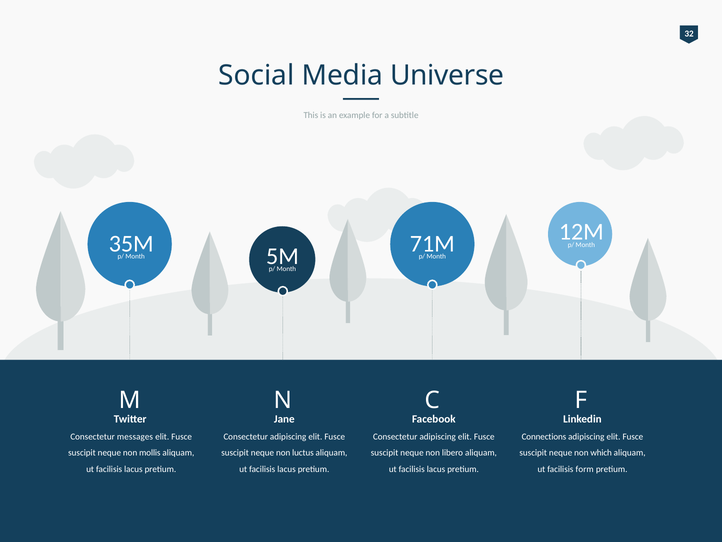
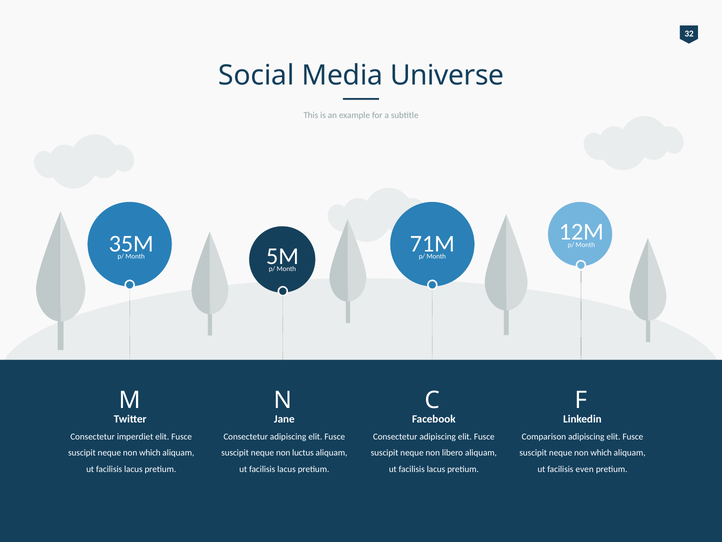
messages: messages -> imperdiet (135, 436)
Connections: Connections -> Comparison (544, 436)
mollis: mollis -> which (150, 453)
form: form -> even (585, 469)
